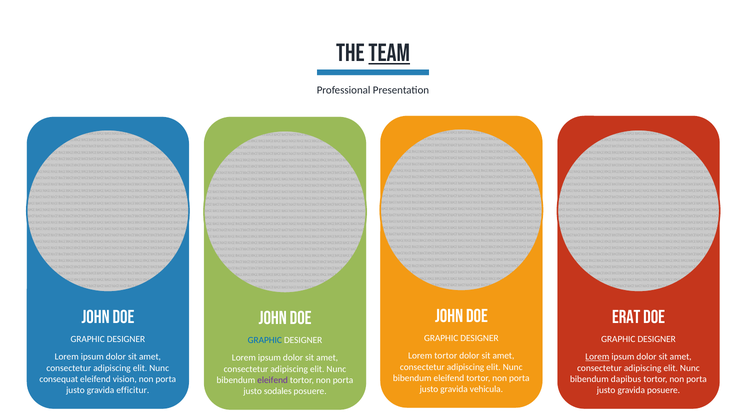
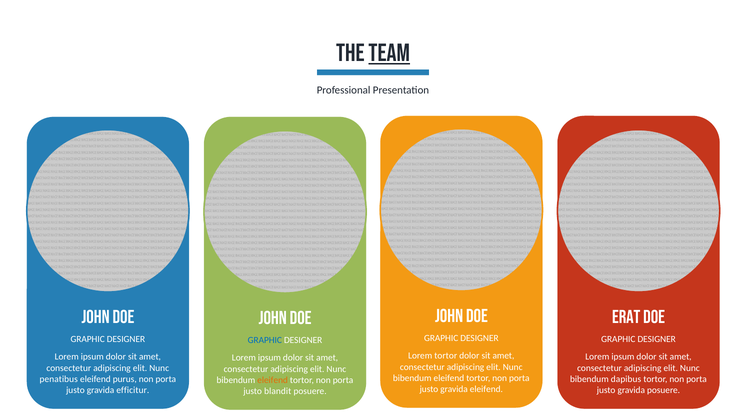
Lorem underline: present -> none (597, 356)
consequat: consequat -> penatibus (59, 379)
vision: vision -> purus (125, 379)
eleifend colour: purple -> orange (273, 380)
gravida vehicula: vehicula -> eleifend (486, 389)
sodales: sodales -> blandit (278, 391)
